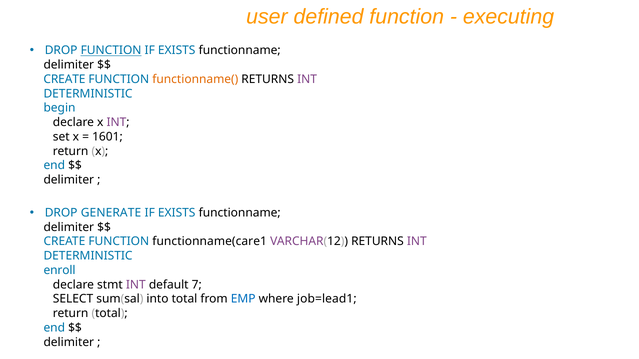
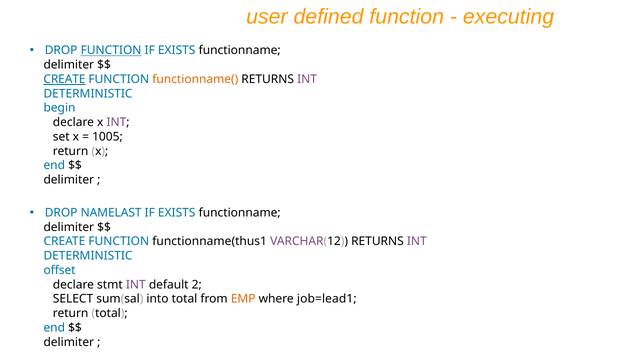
CREATE underline: none -> present (64, 79)
1601: 1601 -> 1005 (107, 137)
GENERATE: GENERATE -> NAMELAST (111, 213)
functionname(care1: functionname(care1 -> functionname(thus1 (210, 242)
enroll: enroll -> offset (60, 271)
7: 7 -> 2 (197, 285)
EMP colour: blue -> orange (243, 299)
